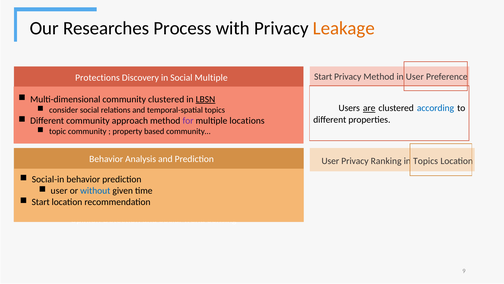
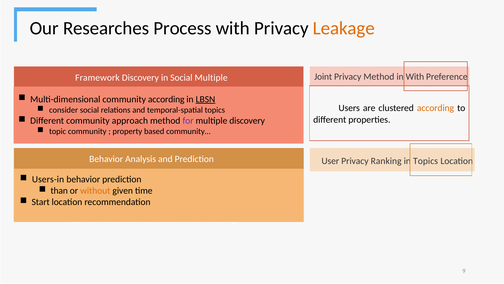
Start: Start -> Joint (323, 77)
in User: User -> With (415, 77)
Protections: Protections -> Framework (97, 78)
community clustered: clustered -> according (166, 99)
are underline: present -> none (369, 108)
according colour: blue -> orange (435, 108)
multiple locations: locations -> discovery (247, 121)
Social-in: Social-in -> Users-in (48, 179)
user: user -> than (59, 191)
without colour: blue -> orange (95, 191)
